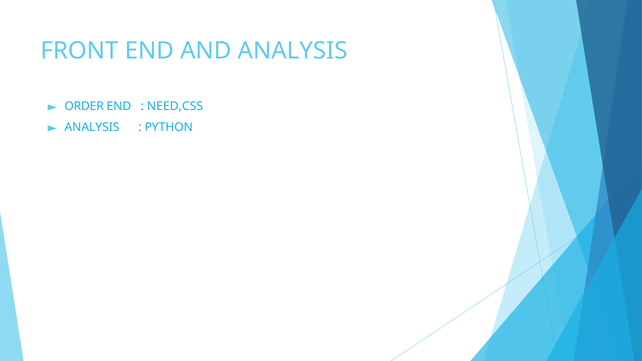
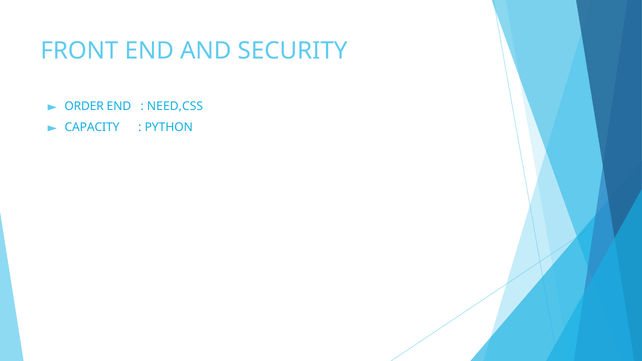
AND ANALYSIS: ANALYSIS -> SECURITY (293, 51)
ANALYSIS: ANALYSIS -> CAPACITY (92, 127)
